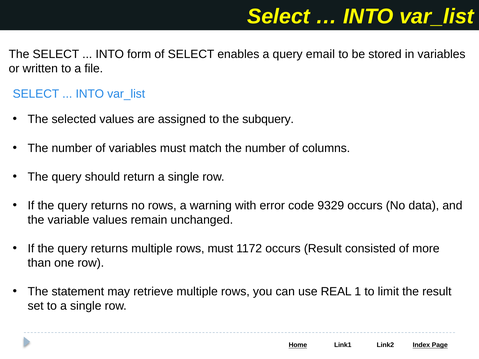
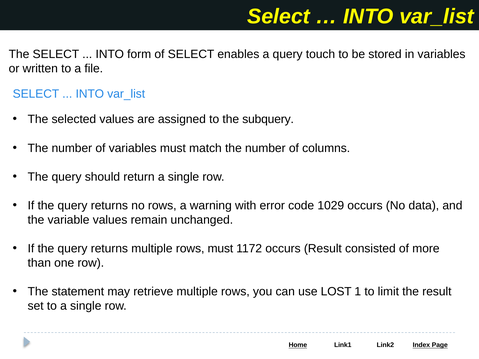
email: email -> touch (321, 54)
9329: 9329 -> 1029 (331, 206)
REAL: REAL -> LOST (336, 292)
